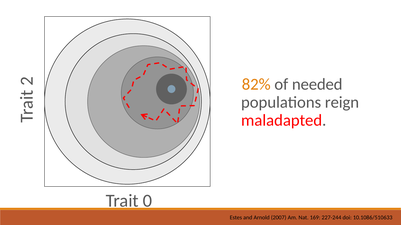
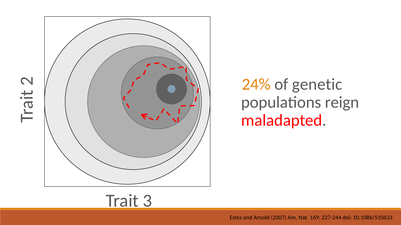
82%: 82% -> 24% (256, 84)
needed: needed -> genetic (317, 84)
0: 0 -> 3 (148, 201)
